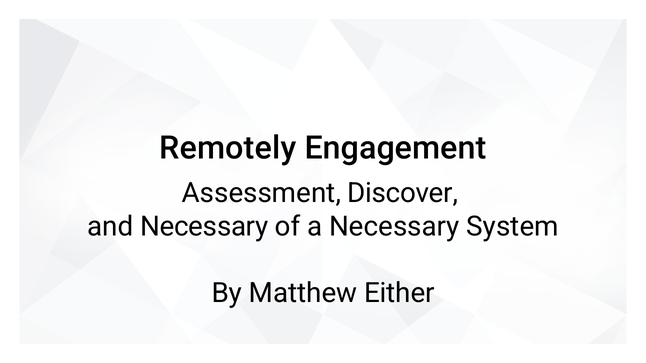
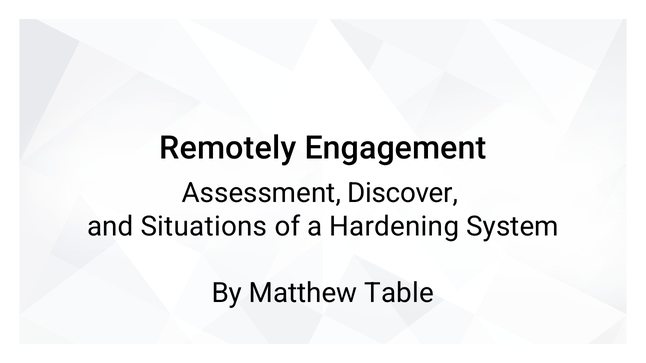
and Necessary: Necessary -> Situations (204, 227)
a Necessary: Necessary -> Hardening (394, 227)
Either: Either -> Table (399, 293)
